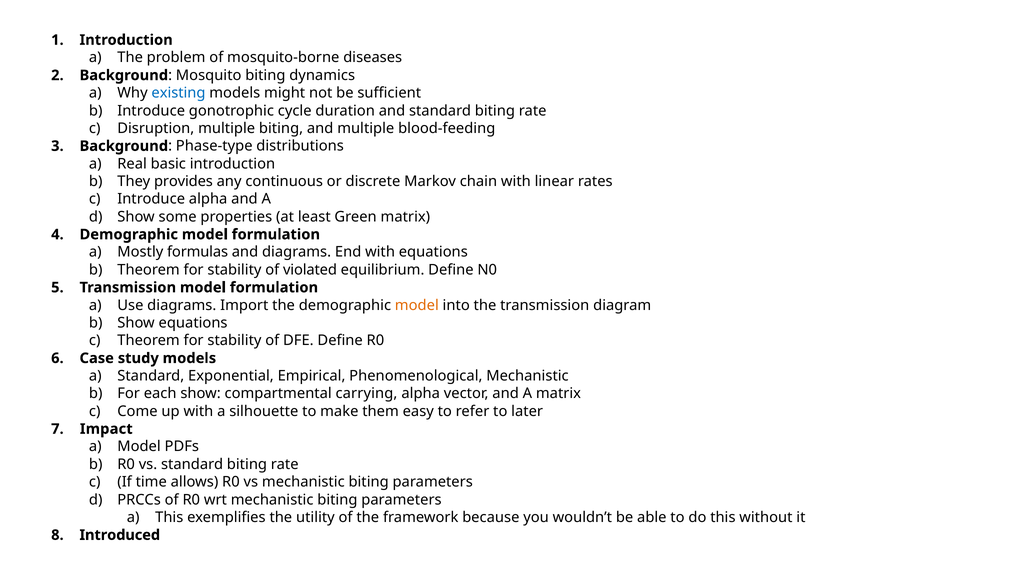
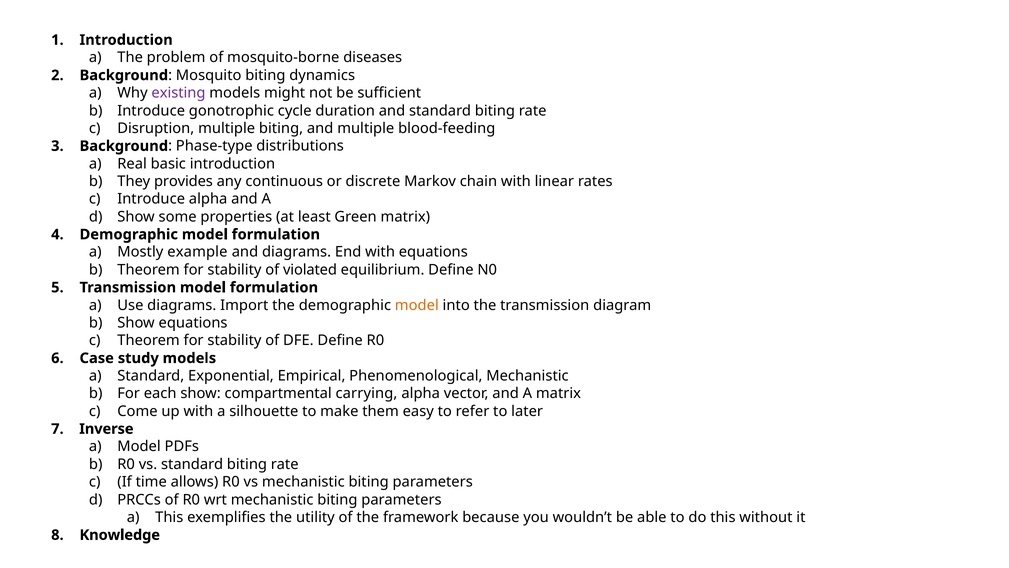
existing colour: blue -> purple (178, 93)
formulas: formulas -> example (197, 252)
Impact: Impact -> Inverse (106, 429)
Introduced: Introduced -> Knowledge (120, 535)
